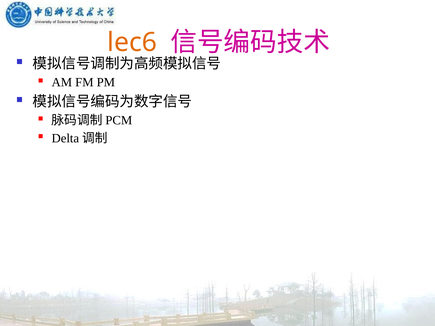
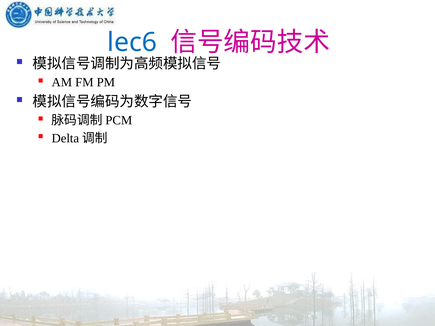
lec6 colour: orange -> blue (132, 42)
